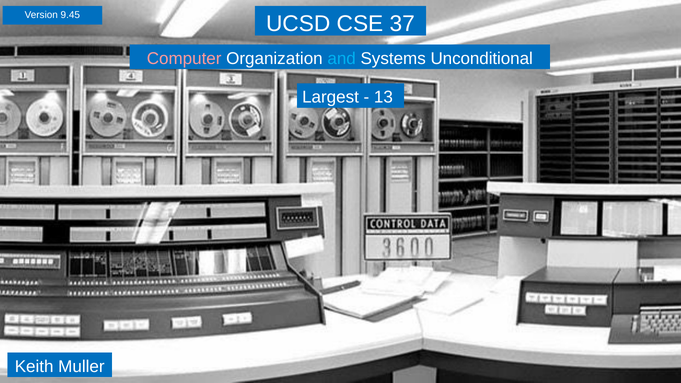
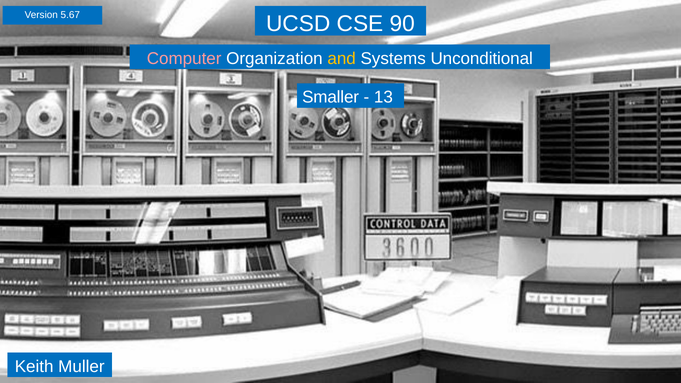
9.45: 9.45 -> 5.67 (70, 15)
37: 37 -> 90 (402, 24)
and colour: light blue -> yellow (342, 59)
Largest: Largest -> Smaller (331, 97)
